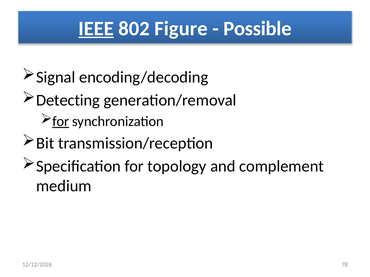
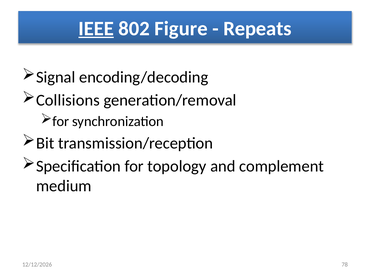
Possible: Possible -> Repeats (257, 29)
Detecting: Detecting -> Collisions (68, 100)
for underline: present -> none (61, 122)
